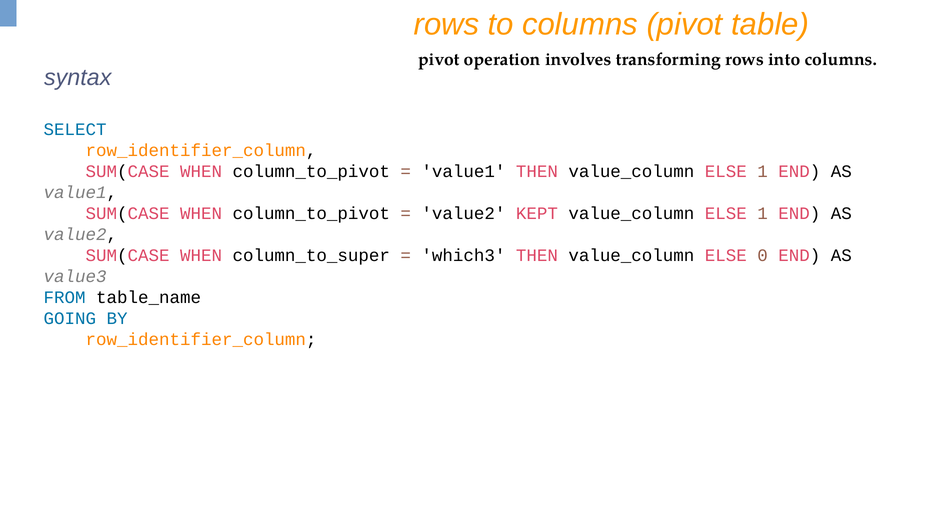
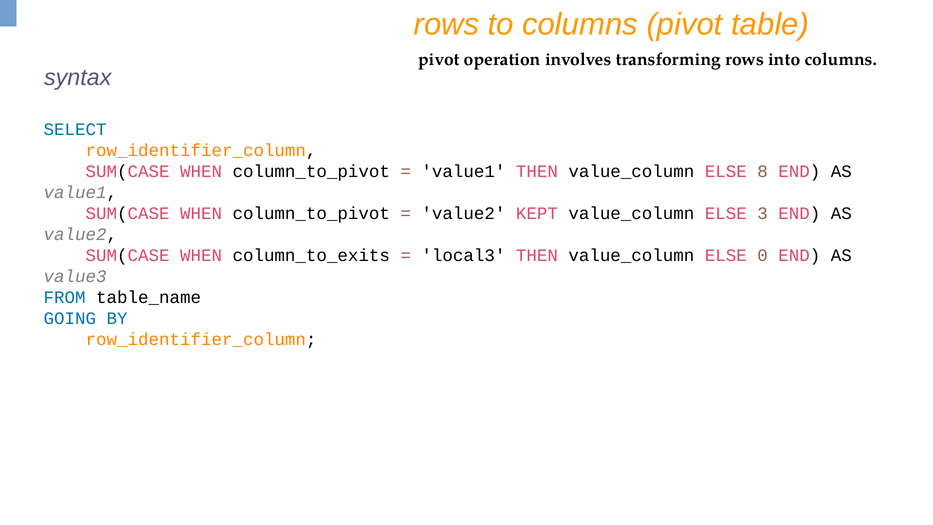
THEN value_column ELSE 1: 1 -> 8 (763, 171)
1: 1 -> 3 (763, 213)
column_to_super: column_to_super -> column_to_exits (311, 255)
which3: which3 -> local3 (463, 255)
